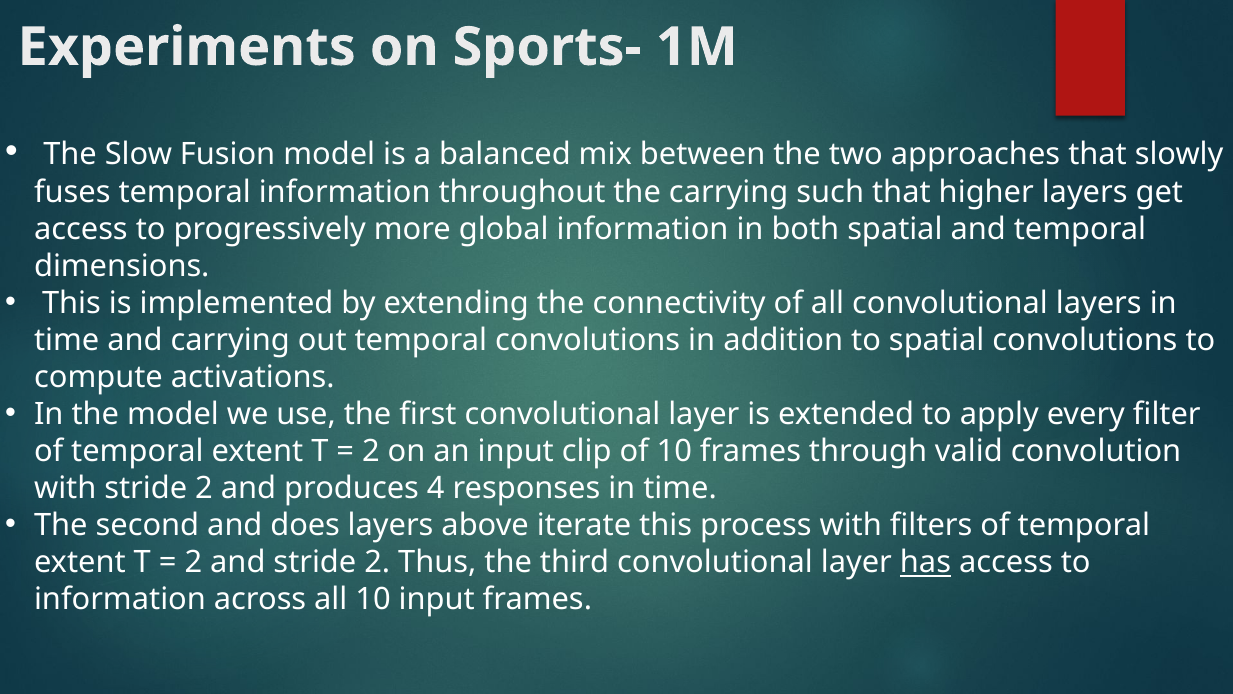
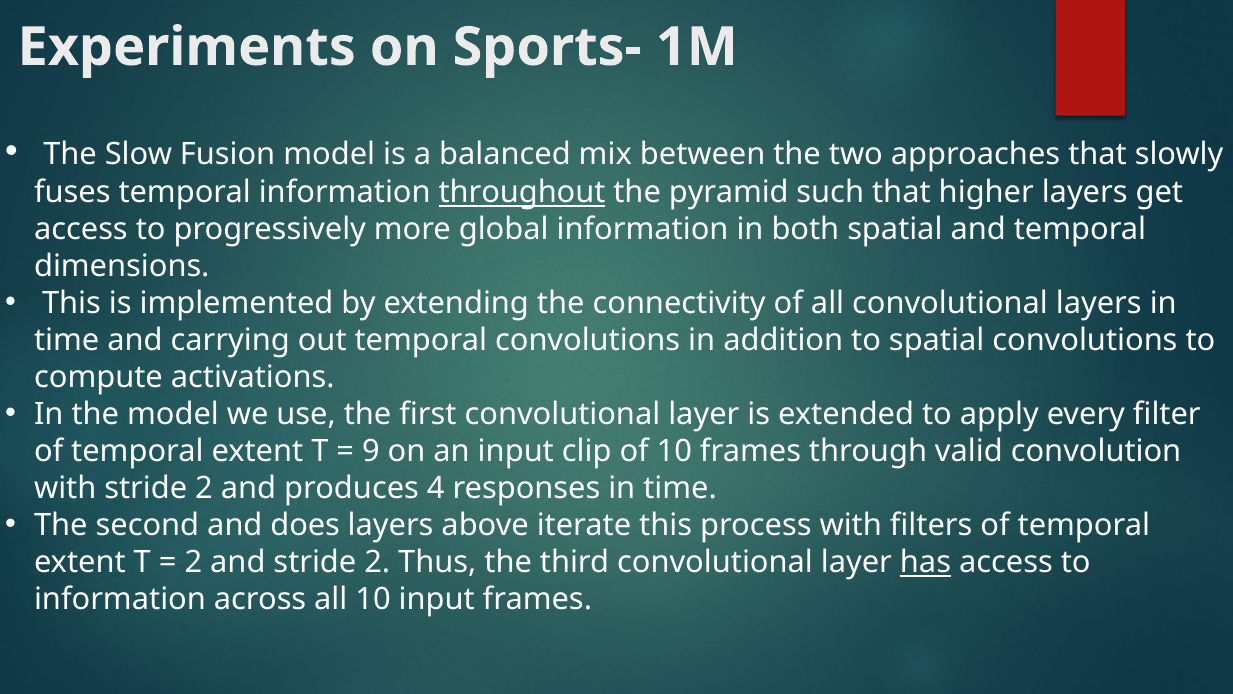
throughout underline: none -> present (522, 192)
the carrying: carrying -> pyramid (729, 192)
2: 2 -> 9 (371, 451)
